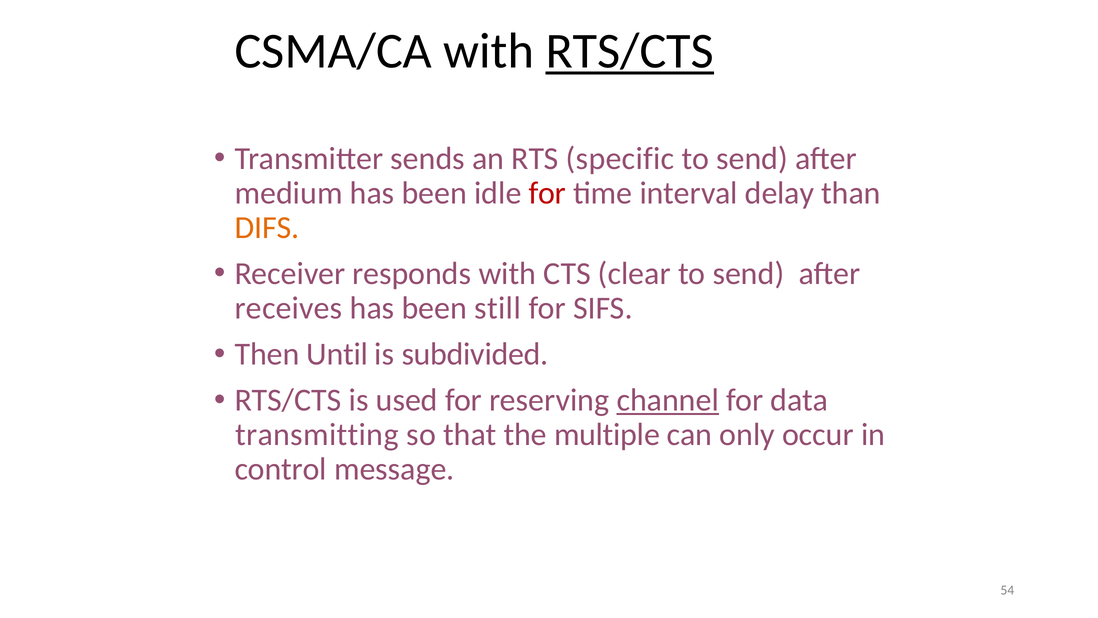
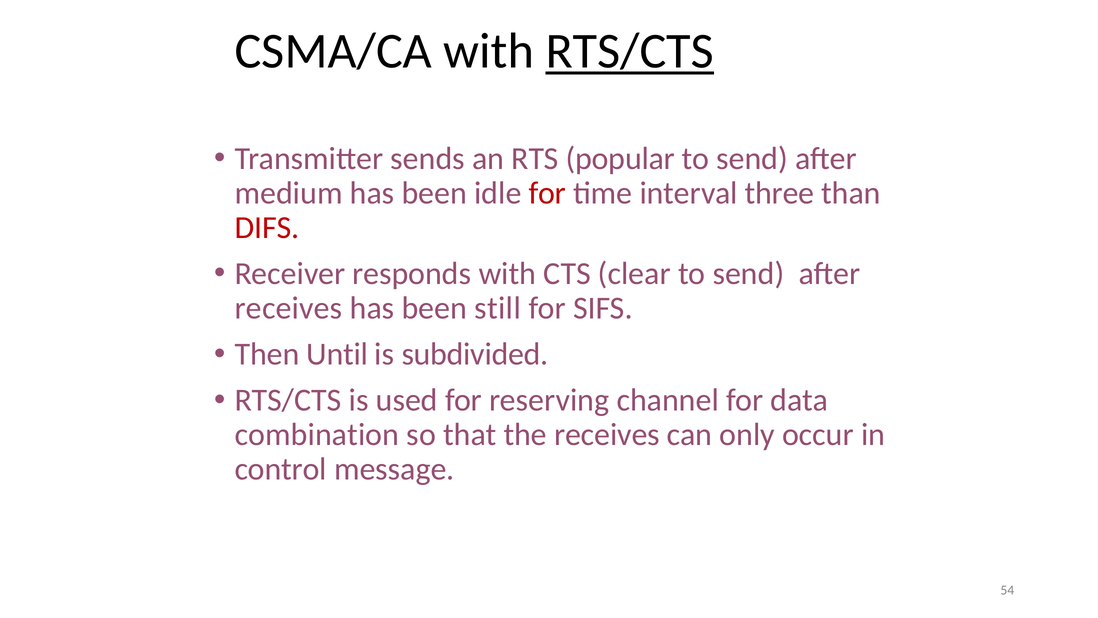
specific: specific -> popular (620, 158)
delay: delay -> three (780, 193)
DIFS colour: orange -> red (267, 227)
channel underline: present -> none (668, 400)
transmitting: transmitting -> combination (317, 434)
the multiple: multiple -> receives (607, 434)
